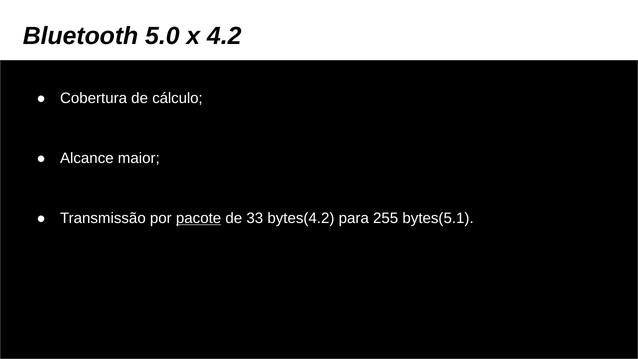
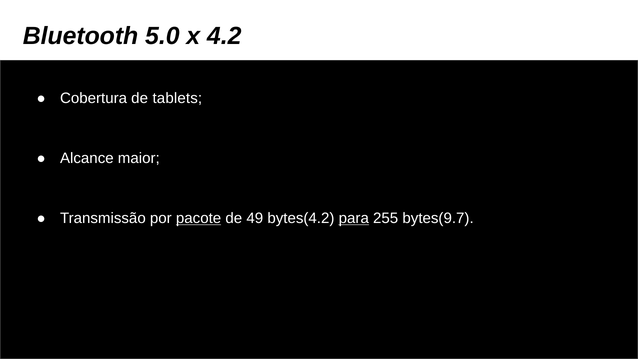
cálculo: cálculo -> tablets (177, 98)
33: 33 -> 49 (255, 218)
para underline: none -> present (354, 218)
bytes(5.1: bytes(5.1 -> bytes(9.7 (438, 218)
